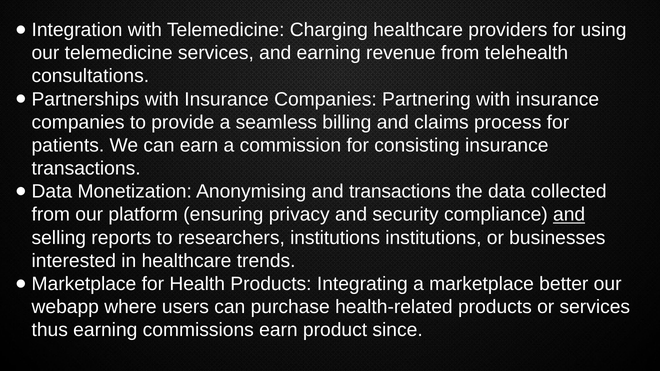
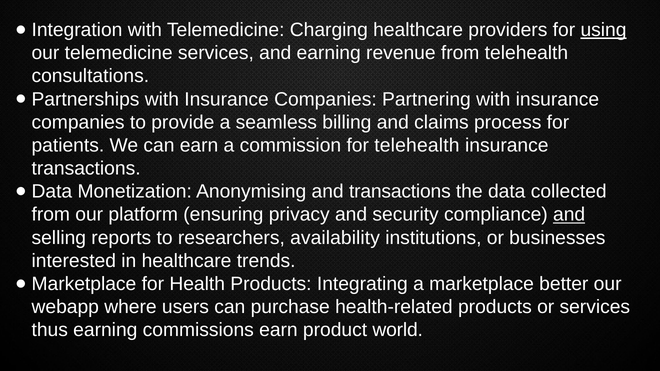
using underline: none -> present (604, 30)
for consisting: consisting -> telehealth (417, 145)
researchers institutions: institutions -> availability (335, 238)
since: since -> world (398, 330)
